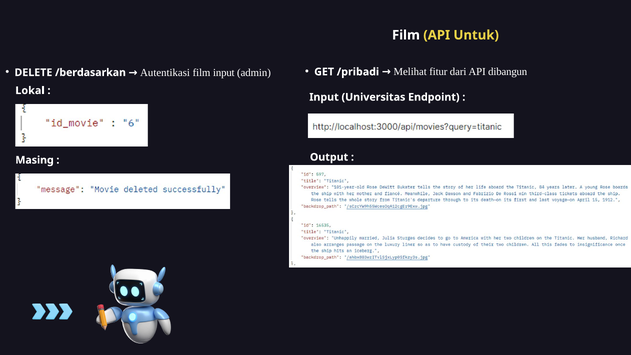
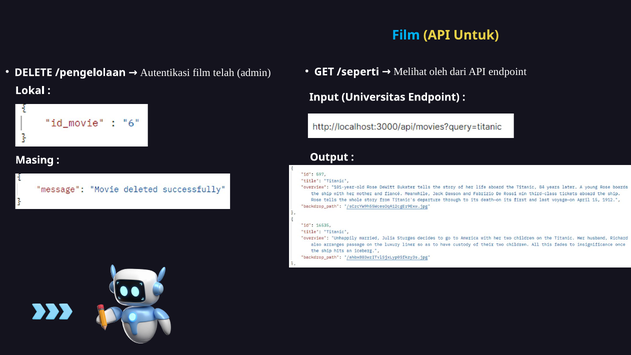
Film colour: white -> light blue (406, 35)
/pribadi: /pribadi -> /seperti (358, 72)
fitur: fitur -> oleh (438, 72)
API dibangun: dibangun -> endpoint (508, 72)
/berdasarkan: /berdasarkan -> /pengelolaan (90, 72)
film input: input -> telah (224, 72)
